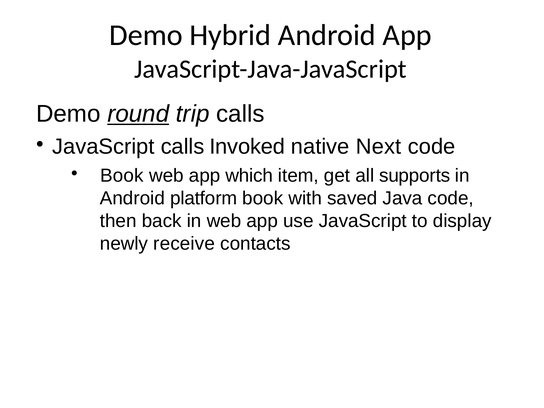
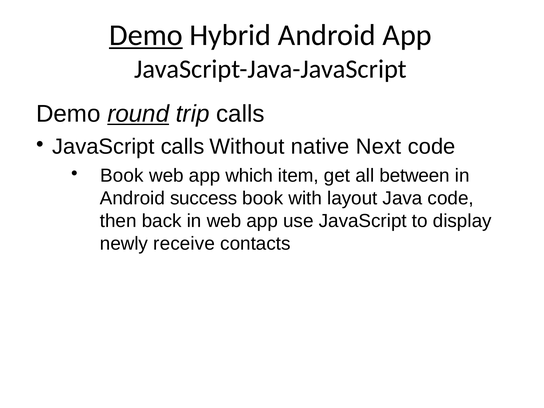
Demo underline: none -> present (146, 35)
Invoked: Invoked -> Without (247, 147)
supports: supports -> between (415, 176)
platform: platform -> success (204, 198)
saved: saved -> layout (352, 198)
